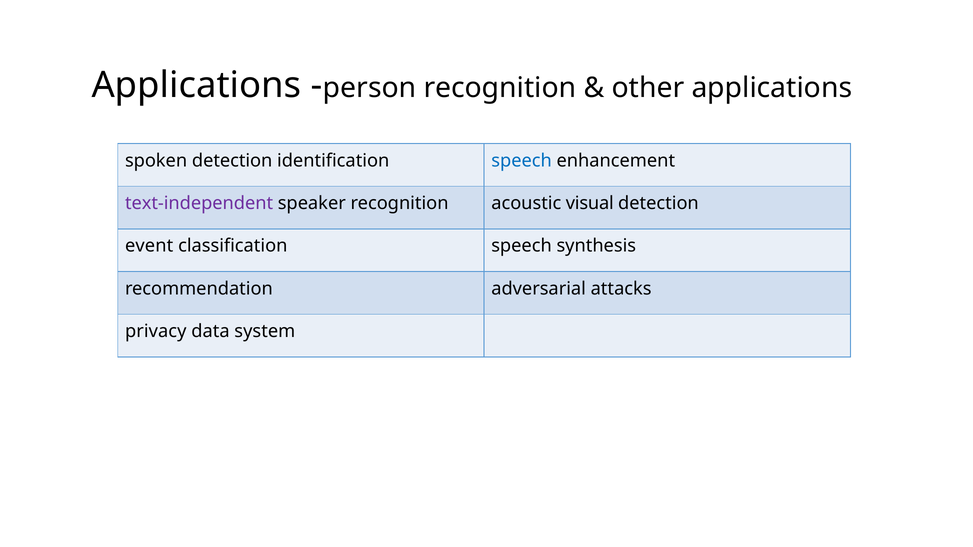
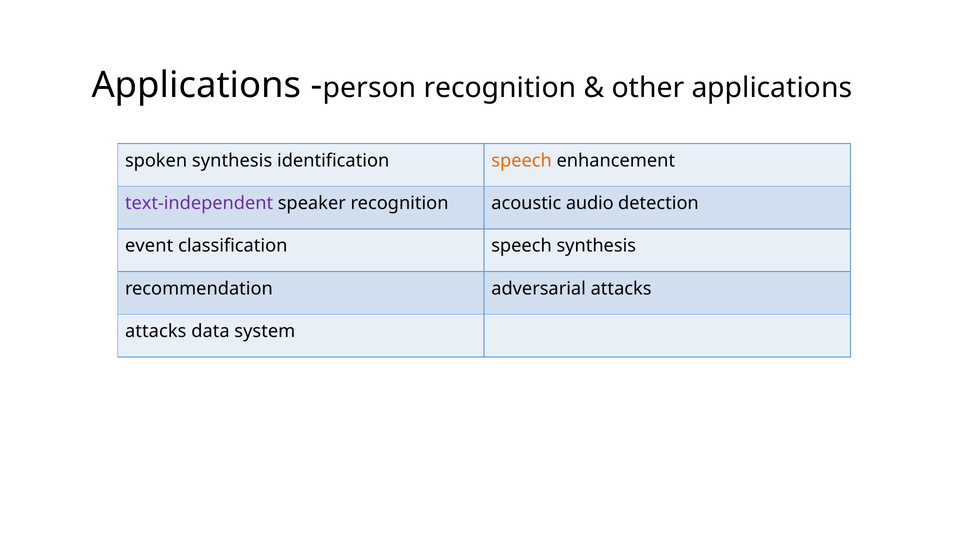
spoken detection: detection -> synthesis (232, 161)
speech colour: blue -> orange (522, 161)
visual: visual -> audio (590, 203)
privacy: privacy -> attacks (156, 331)
